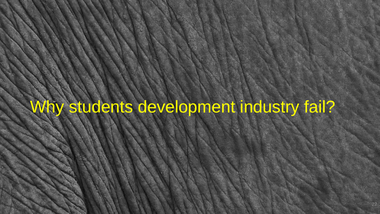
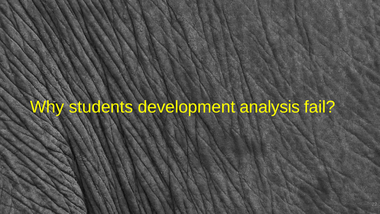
industry: industry -> analysis (270, 107)
